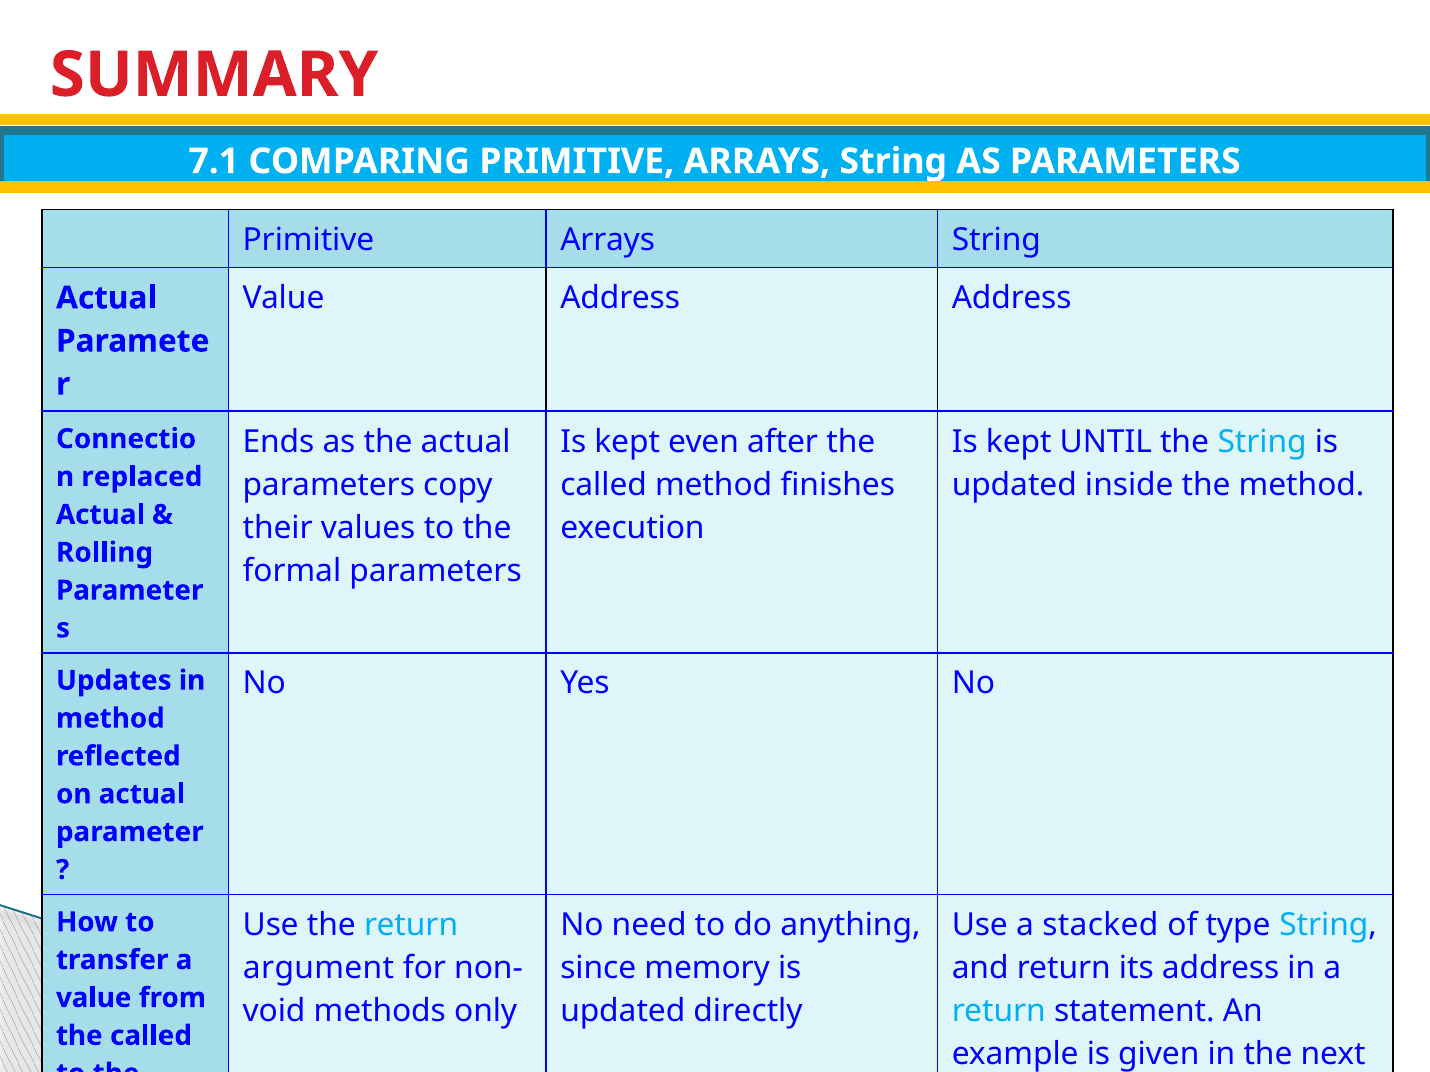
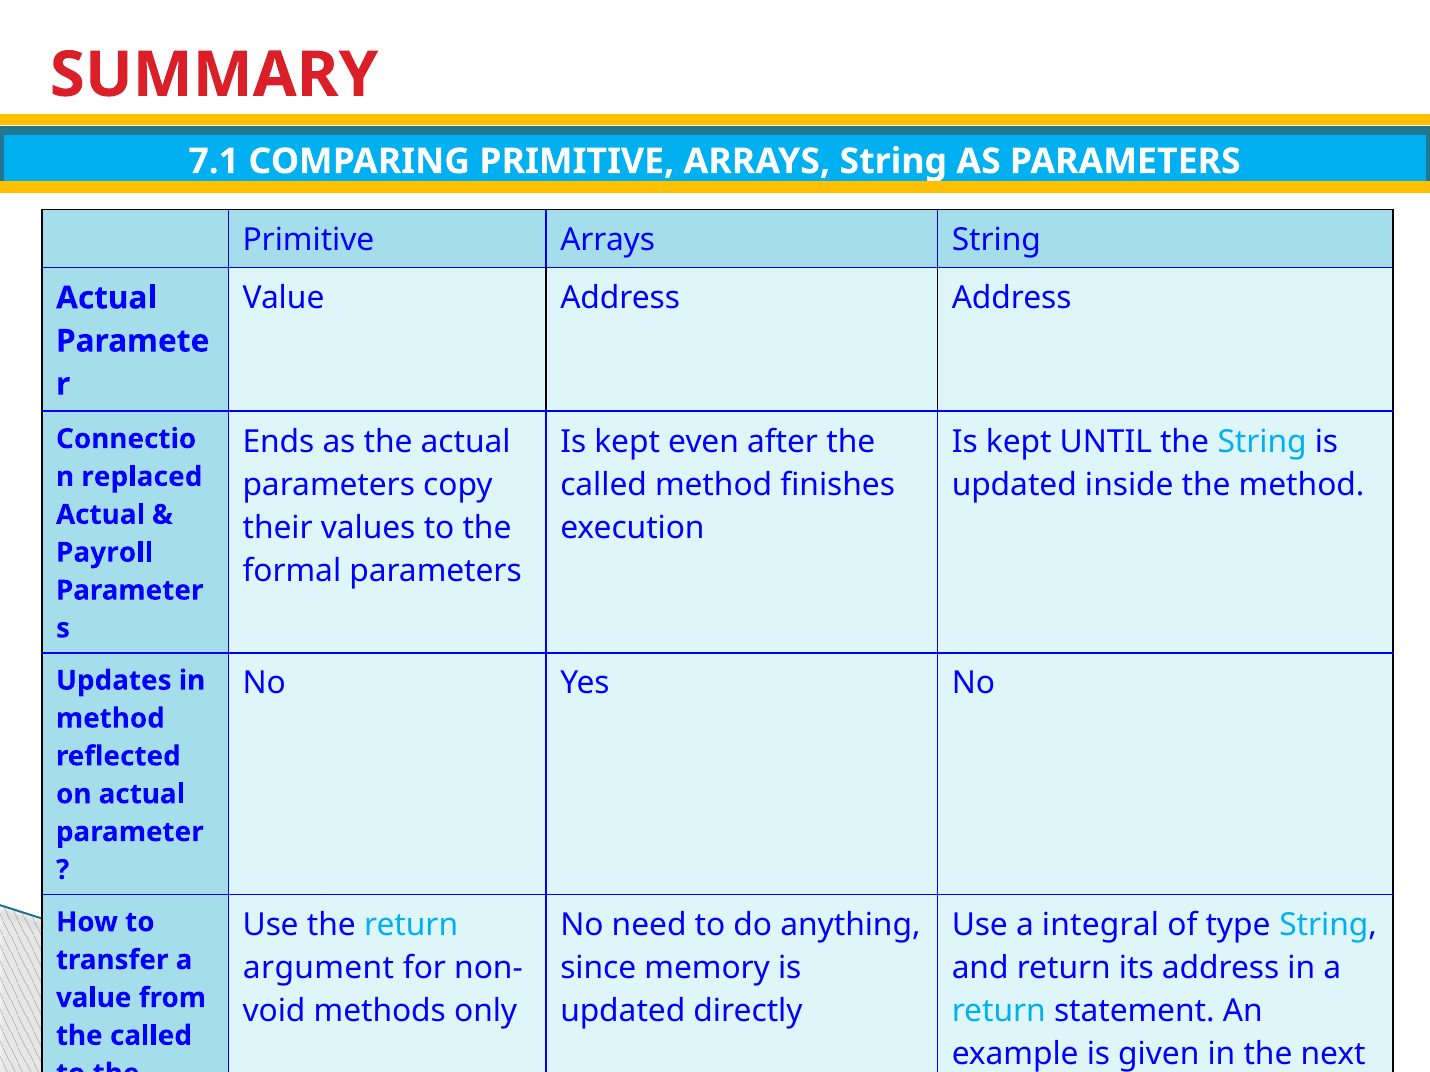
Rolling: Rolling -> Payroll (105, 553)
stacked: stacked -> integral (1100, 925)
